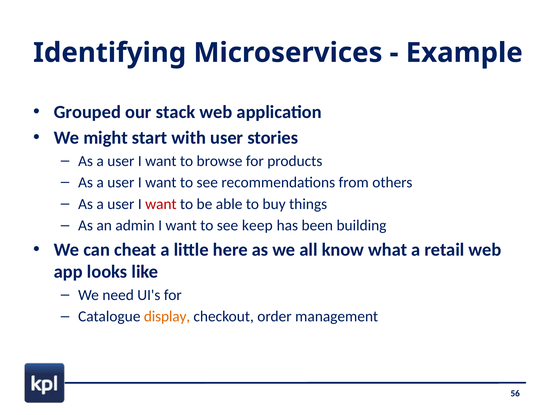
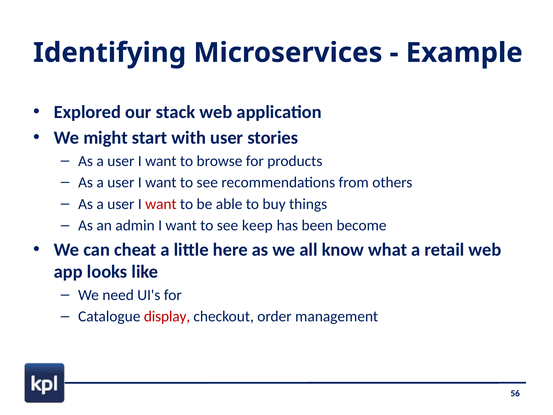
Grouped: Grouped -> Explored (87, 112)
building: building -> become (361, 225)
display colour: orange -> red (167, 316)
